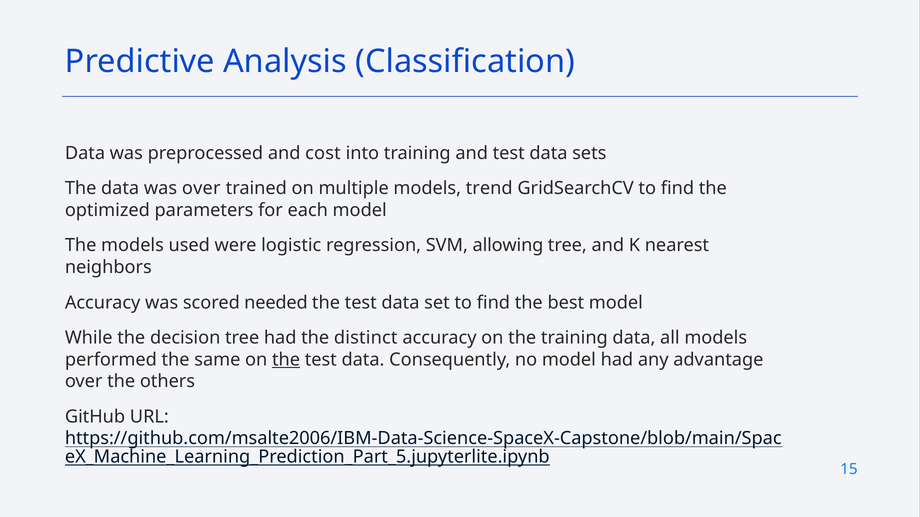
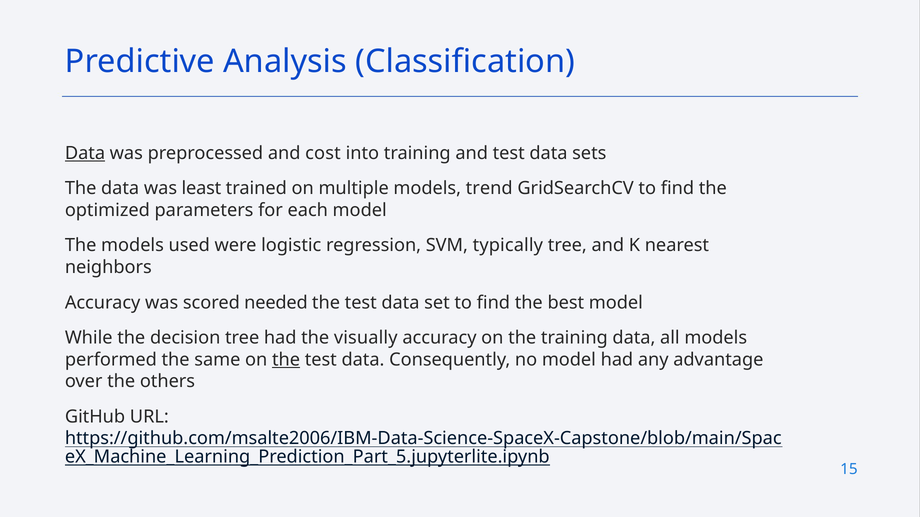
Data underline: none -> present (85, 153)
was over: over -> least (201, 189)
allowing: allowing -> typically (508, 246)
distinct: distinct -> visually (366, 338)
